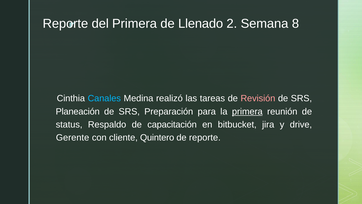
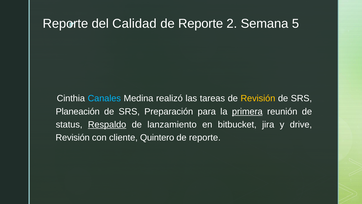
del Primera: Primera -> Calidad (134, 24)
Llenado: Llenado -> Reporte (201, 24)
8: 8 -> 5 (295, 24)
Revisión colour: pink -> yellow (258, 98)
Respaldo underline: none -> present (107, 124)
capacitación: capacitación -> lanzamiento (172, 124)
Gerente: Gerente -> Revisión (73, 137)
